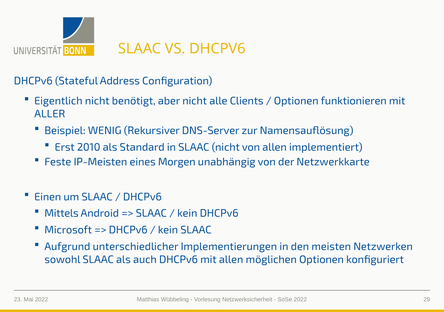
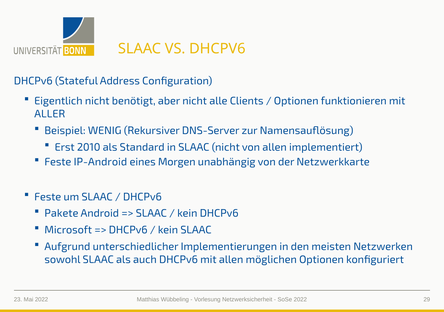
IP-Meisten: IP-Meisten -> IP-Android (100, 162)
Einen: Einen -> Feste (48, 196)
Mittels: Mittels -> Pakete (61, 213)
